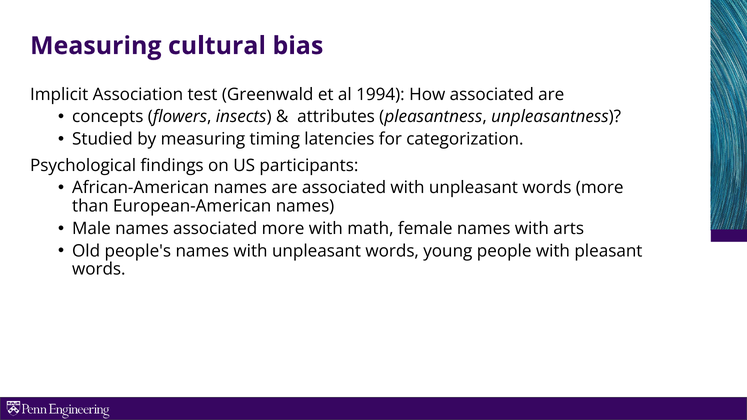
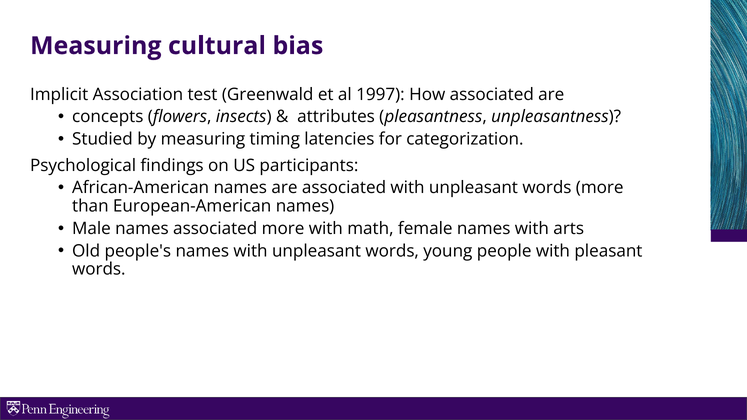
1994: 1994 -> 1997 (380, 95)
